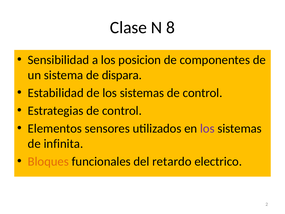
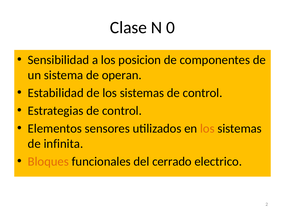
8: 8 -> 0 (171, 28)
dispara: dispara -> operan (122, 75)
los colour: purple -> orange (207, 128)
retardo: retardo -> cerrado (172, 161)
